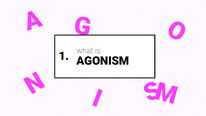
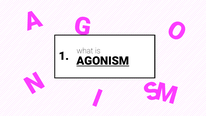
AGONISM underline: none -> present (103, 61)
